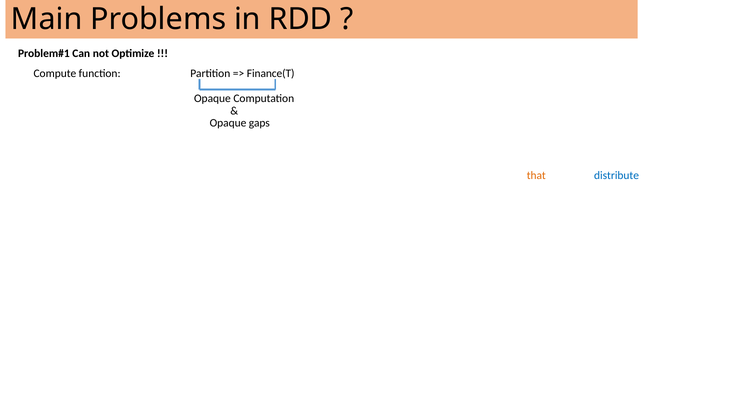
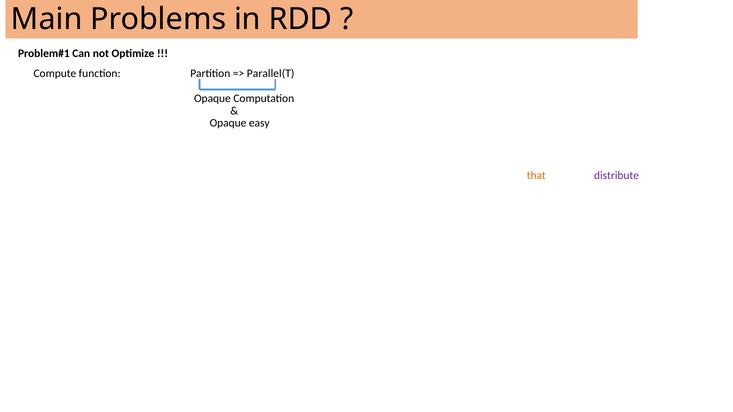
Finance(T: Finance(T -> Parallel(T (271, 74)
gaps: gaps -> easy (259, 123)
distribute colour: blue -> purple (617, 176)
